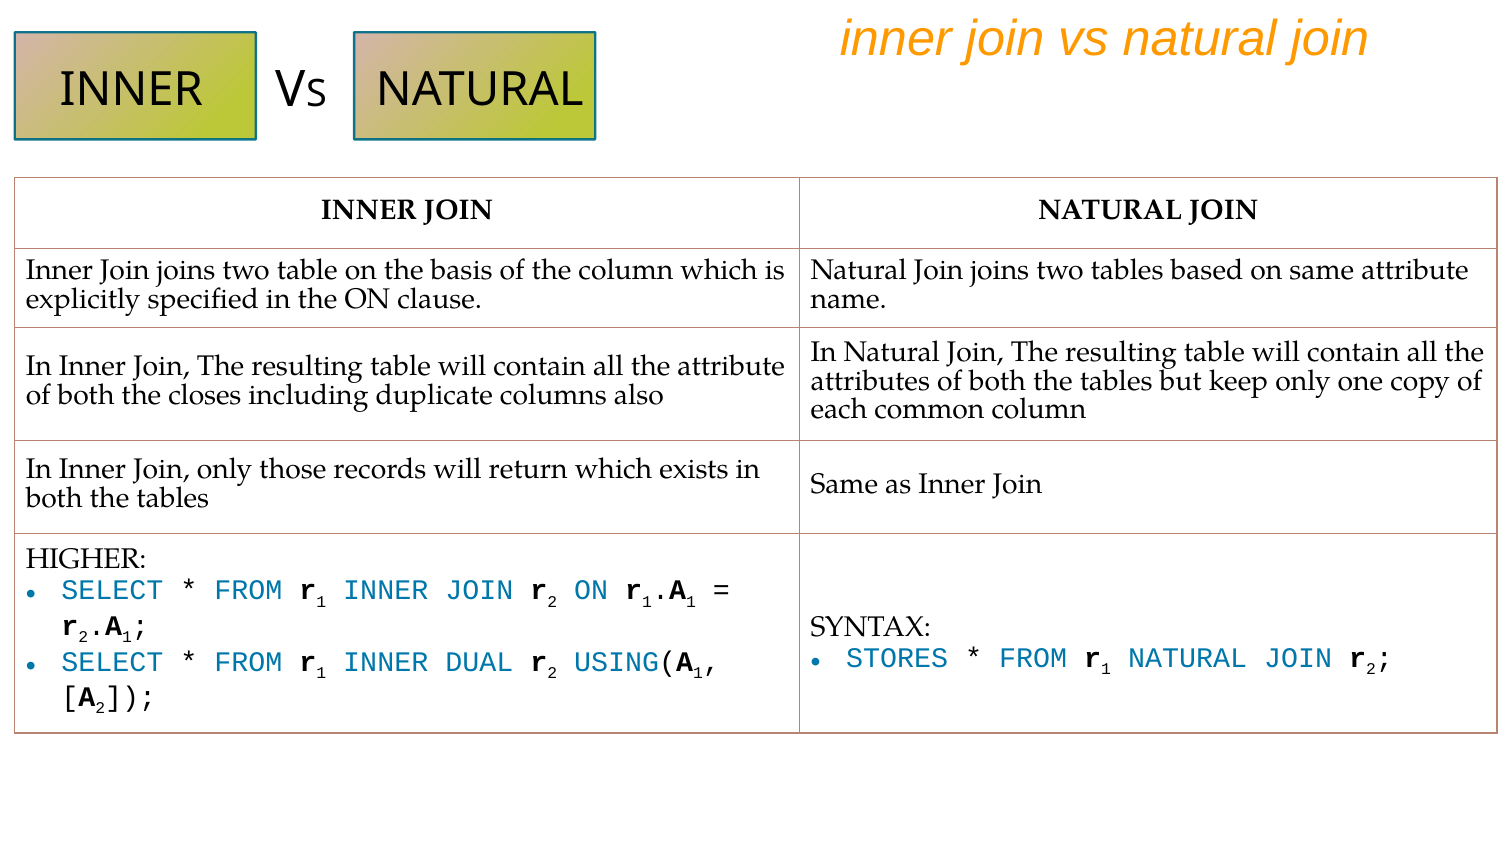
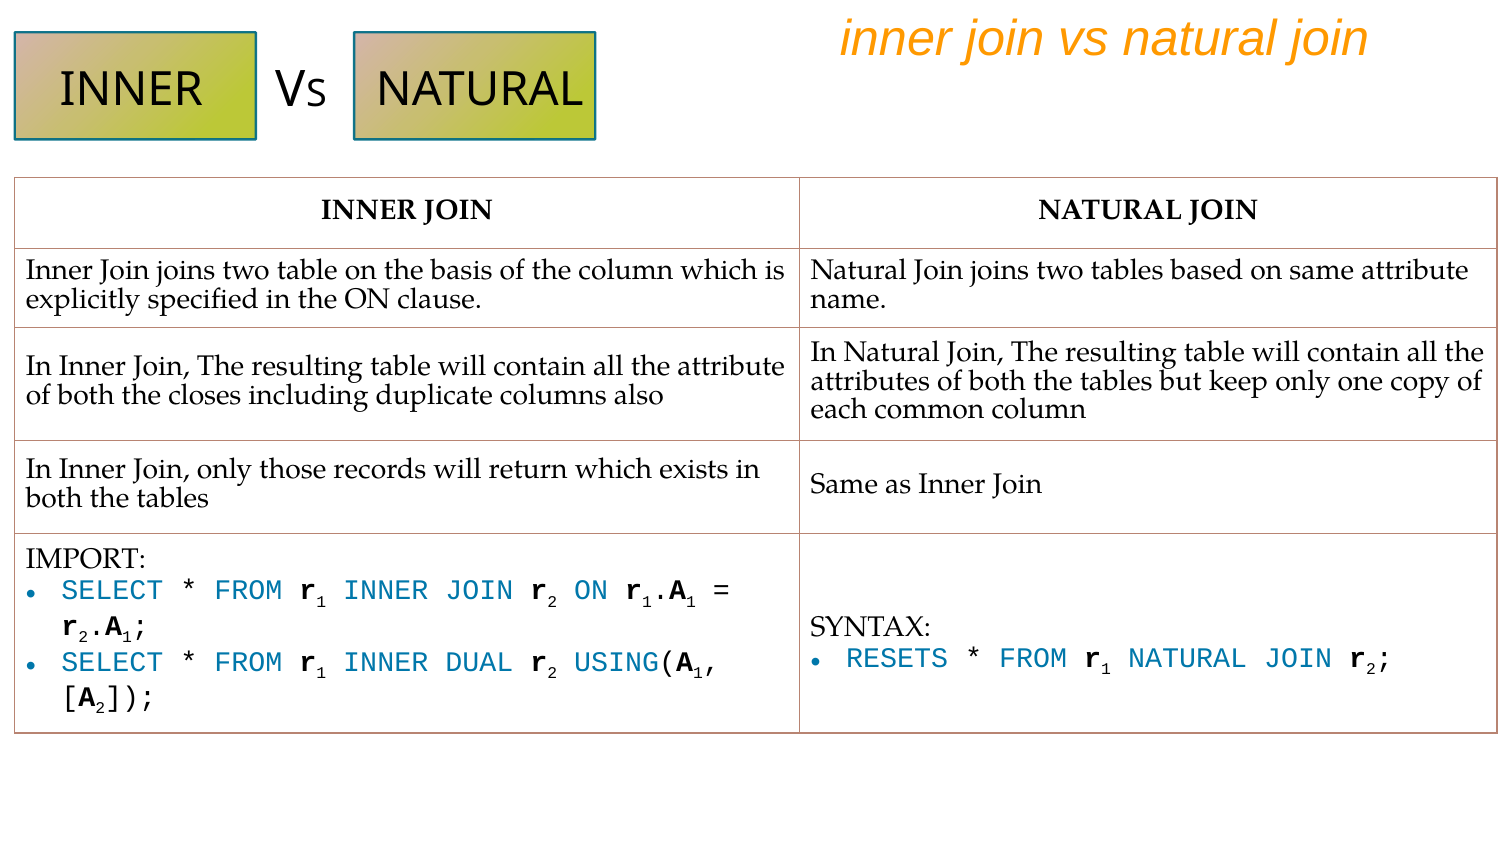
HIGHER: HIGHER -> IMPORT (86, 559)
STORES: STORES -> RESETS (897, 659)
